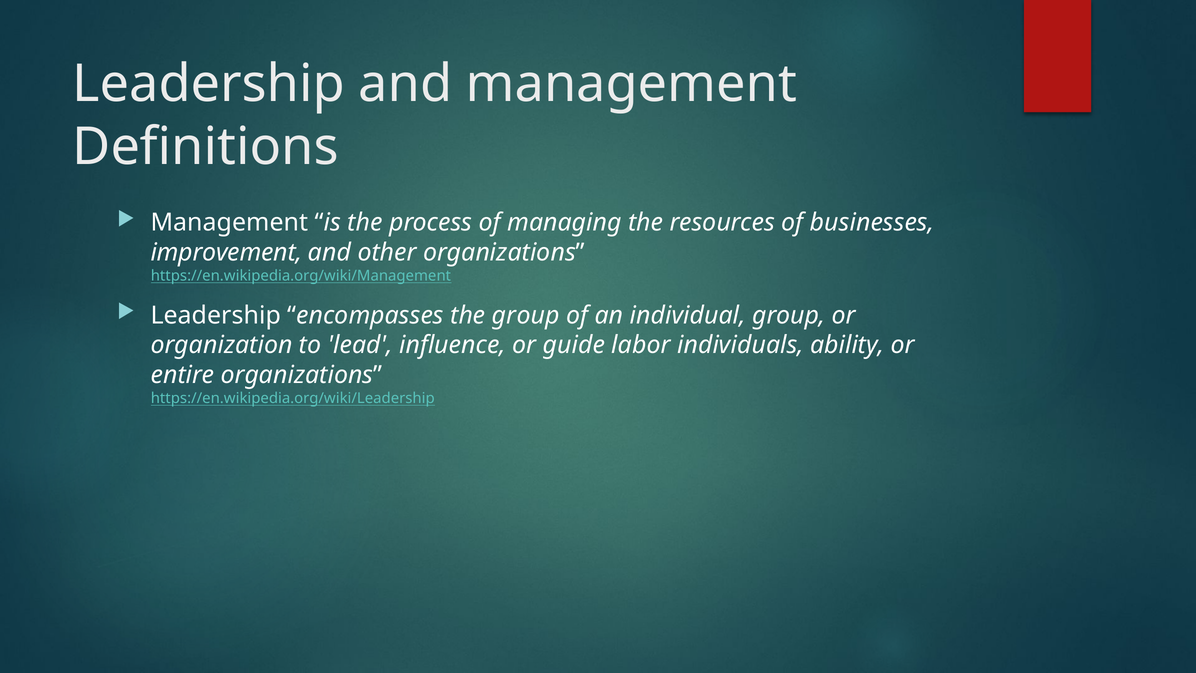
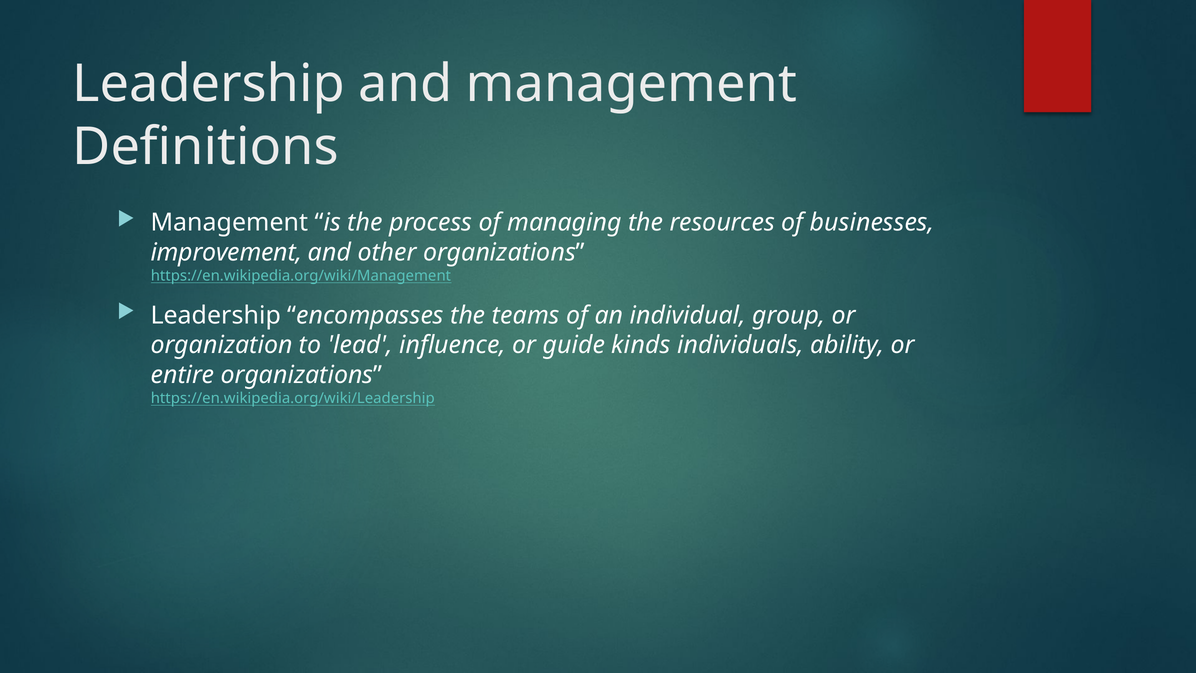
the group: group -> teams (526, 315)
labor: labor -> kinds (641, 345)
